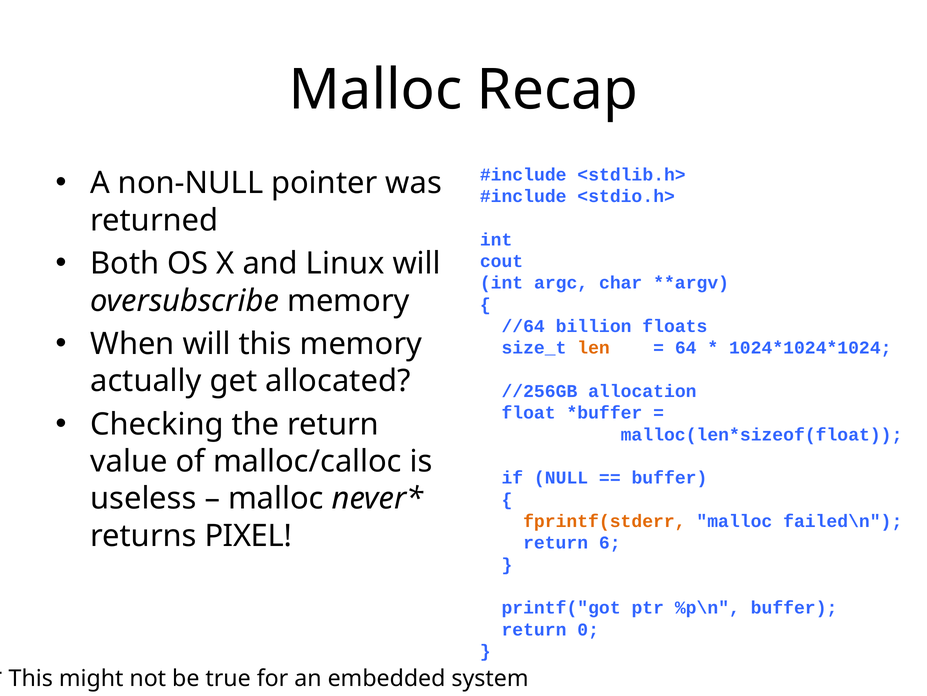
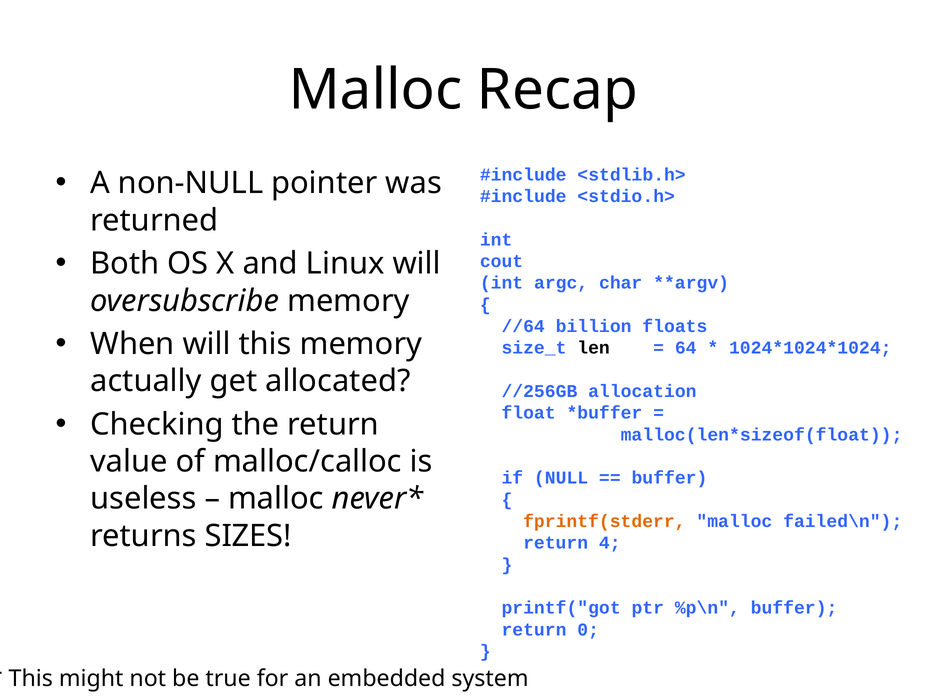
len colour: orange -> black (594, 348)
PIXEL: PIXEL -> SIZES (248, 535)
6: 6 -> 4 (610, 542)
